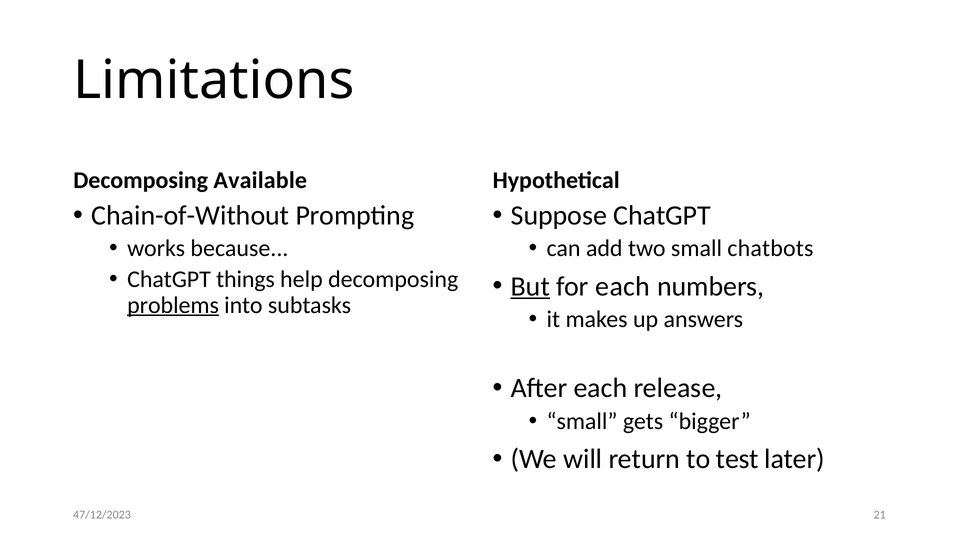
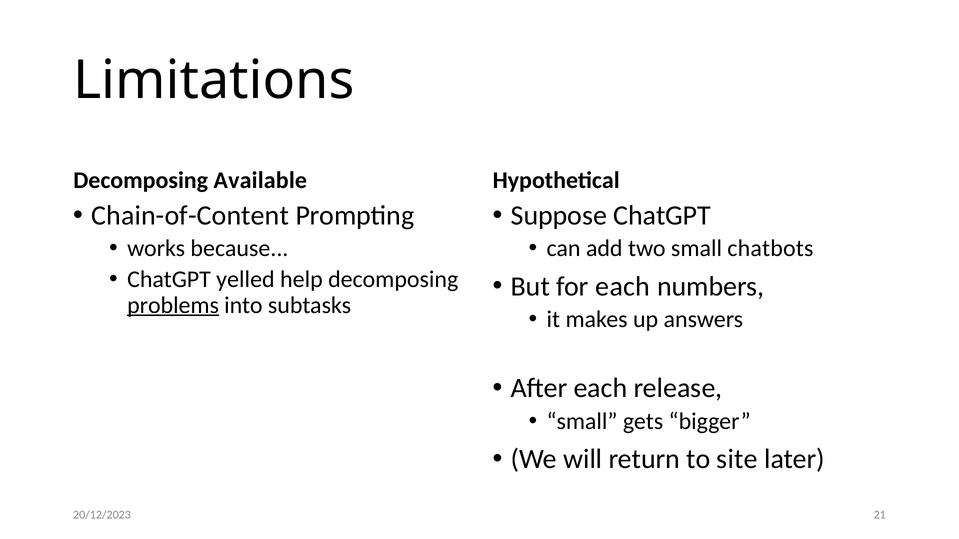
Chain-of-Without: Chain-of-Without -> Chain-of-Content (190, 216)
things: things -> yelled (245, 279)
But underline: present -> none (530, 287)
test: test -> site (737, 459)
47/12/2023: 47/12/2023 -> 20/12/2023 (102, 515)
